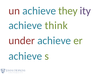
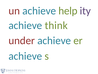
they: they -> help (68, 11)
